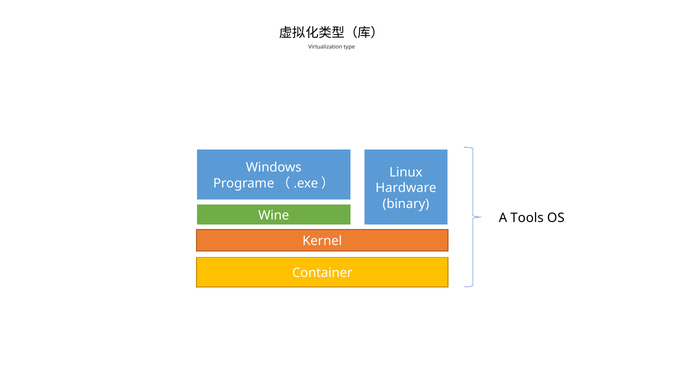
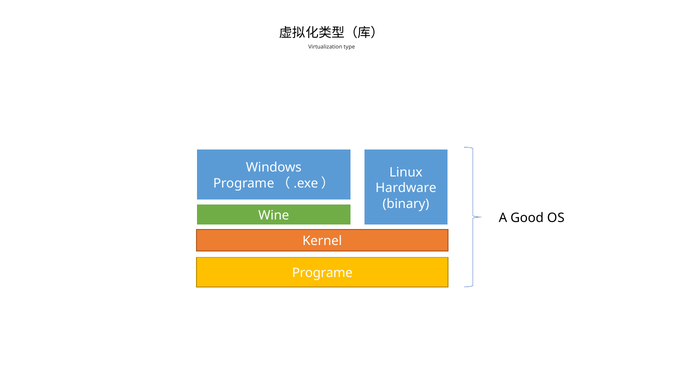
Tools: Tools -> Good (527, 218)
Container: Container -> Programe (322, 273)
